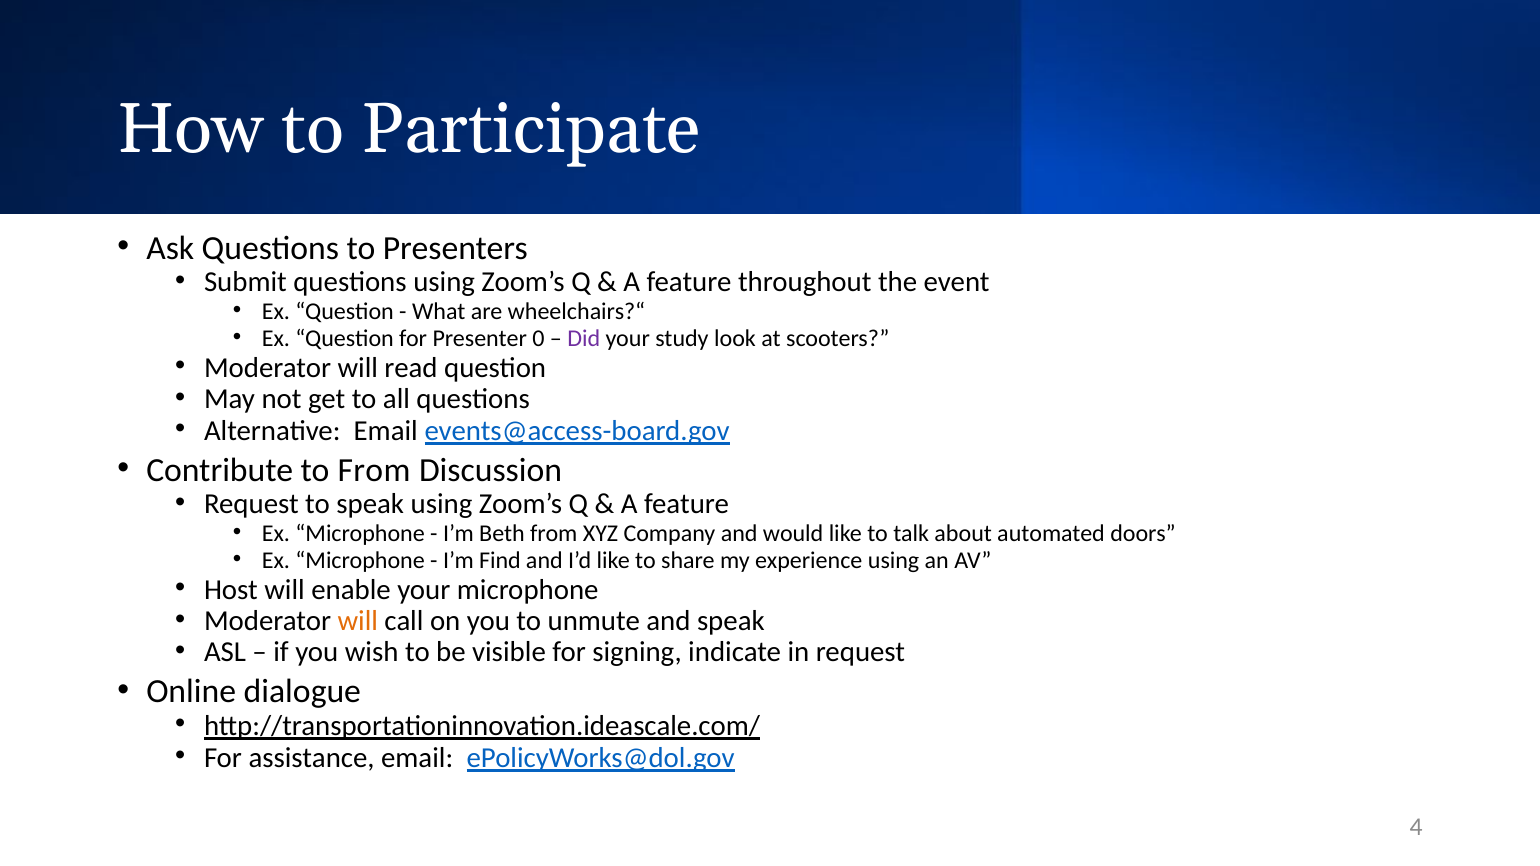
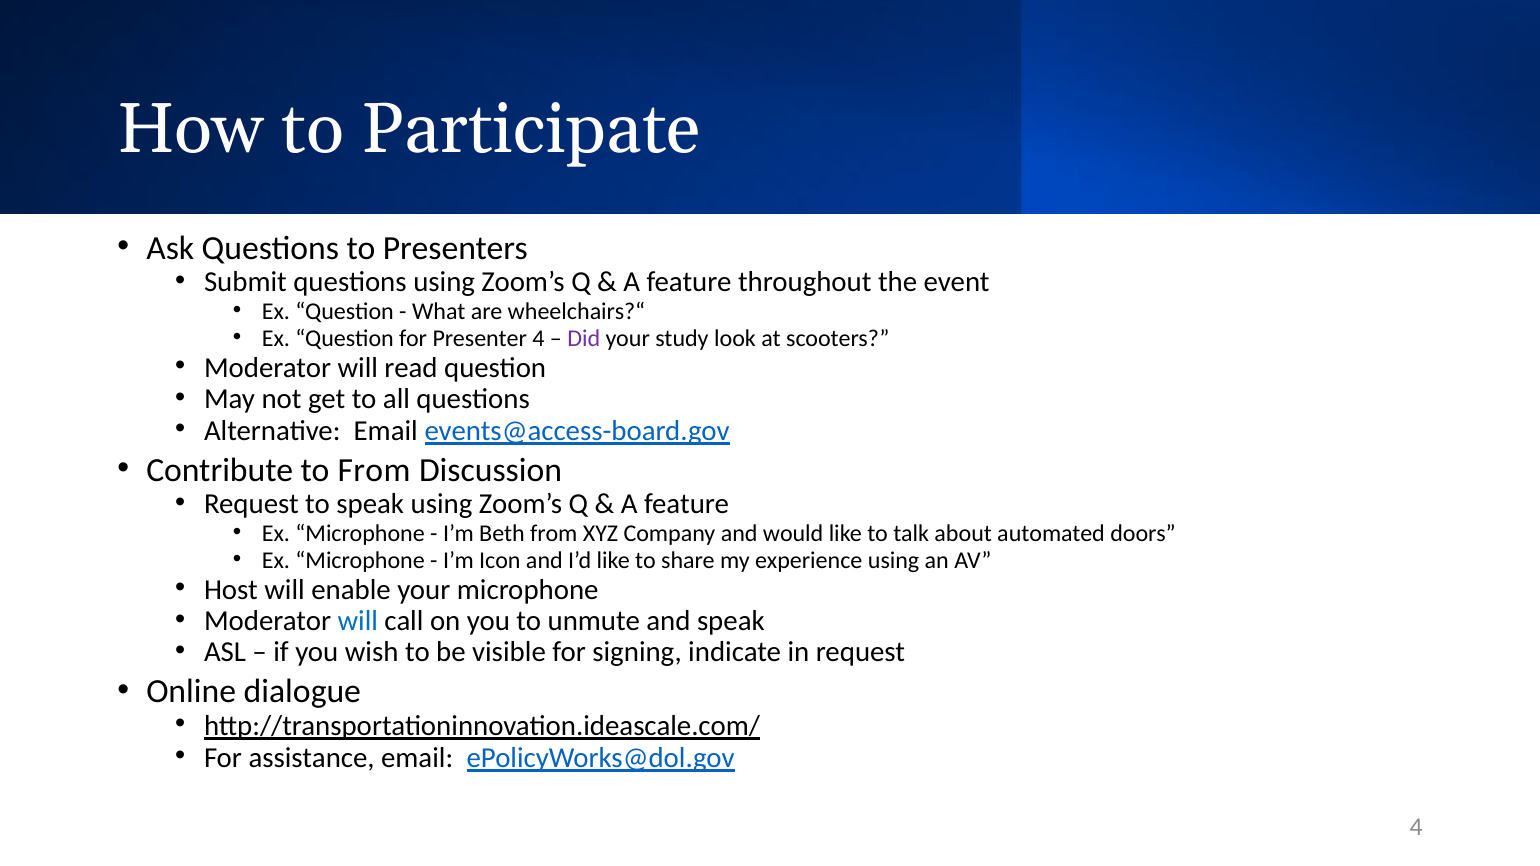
Presenter 0: 0 -> 4 (538, 339)
Find: Find -> Icon (500, 561)
will colour: orange -> blue (358, 621)
